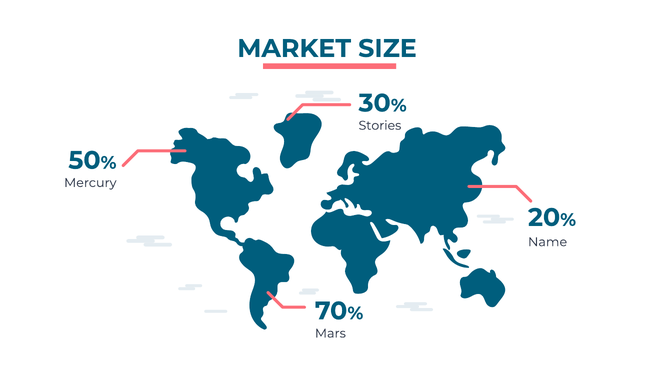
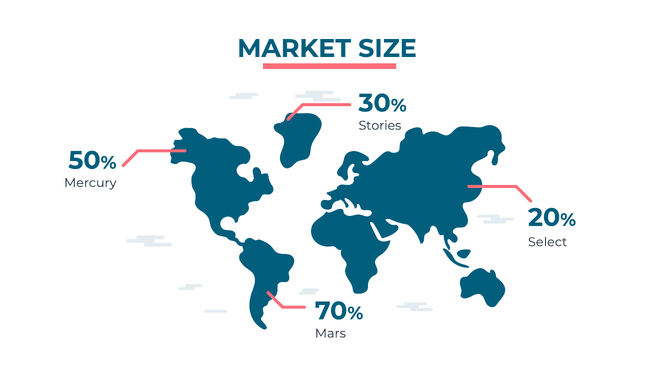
Name: Name -> Select (548, 242)
